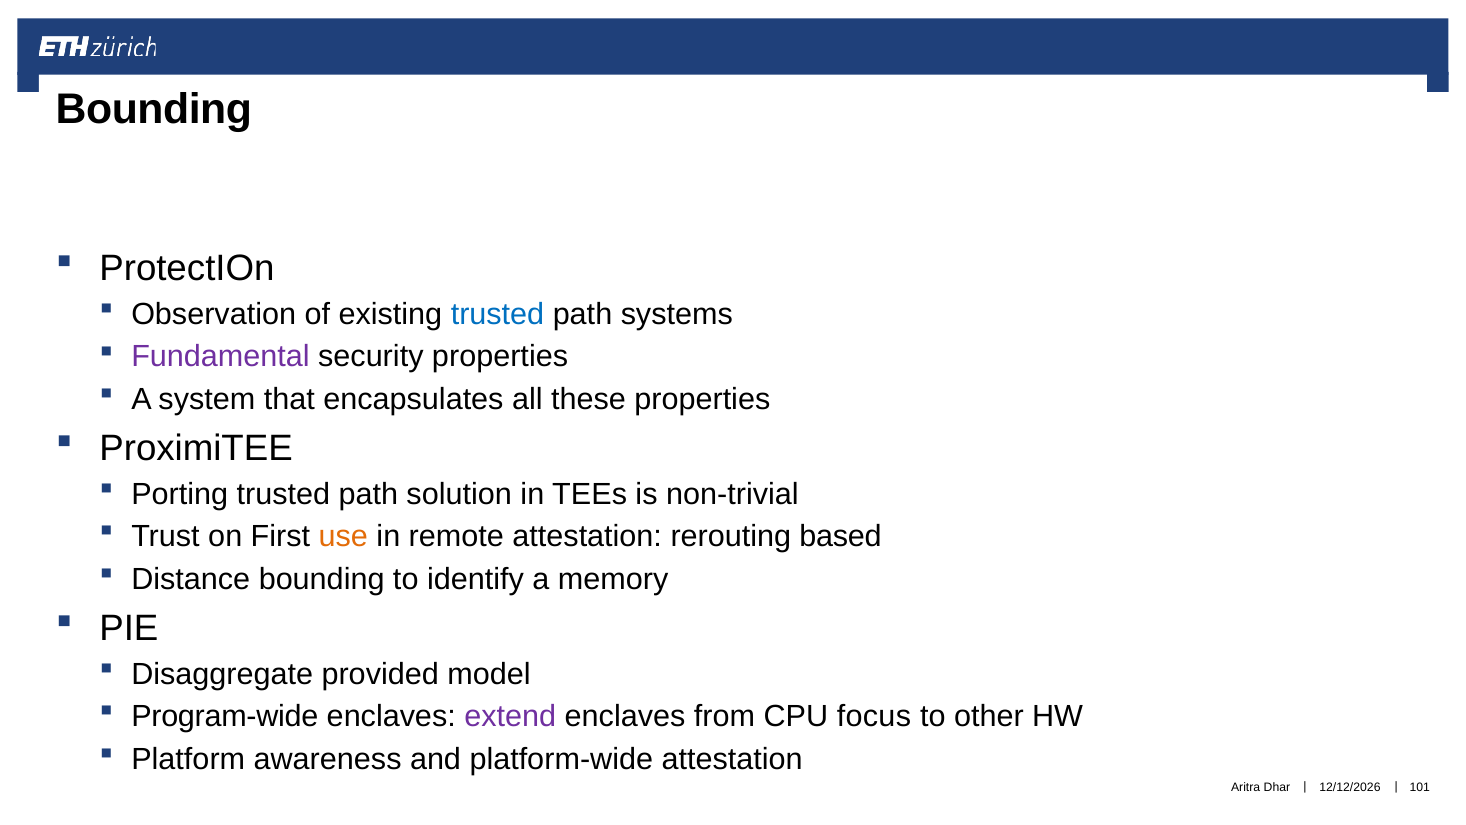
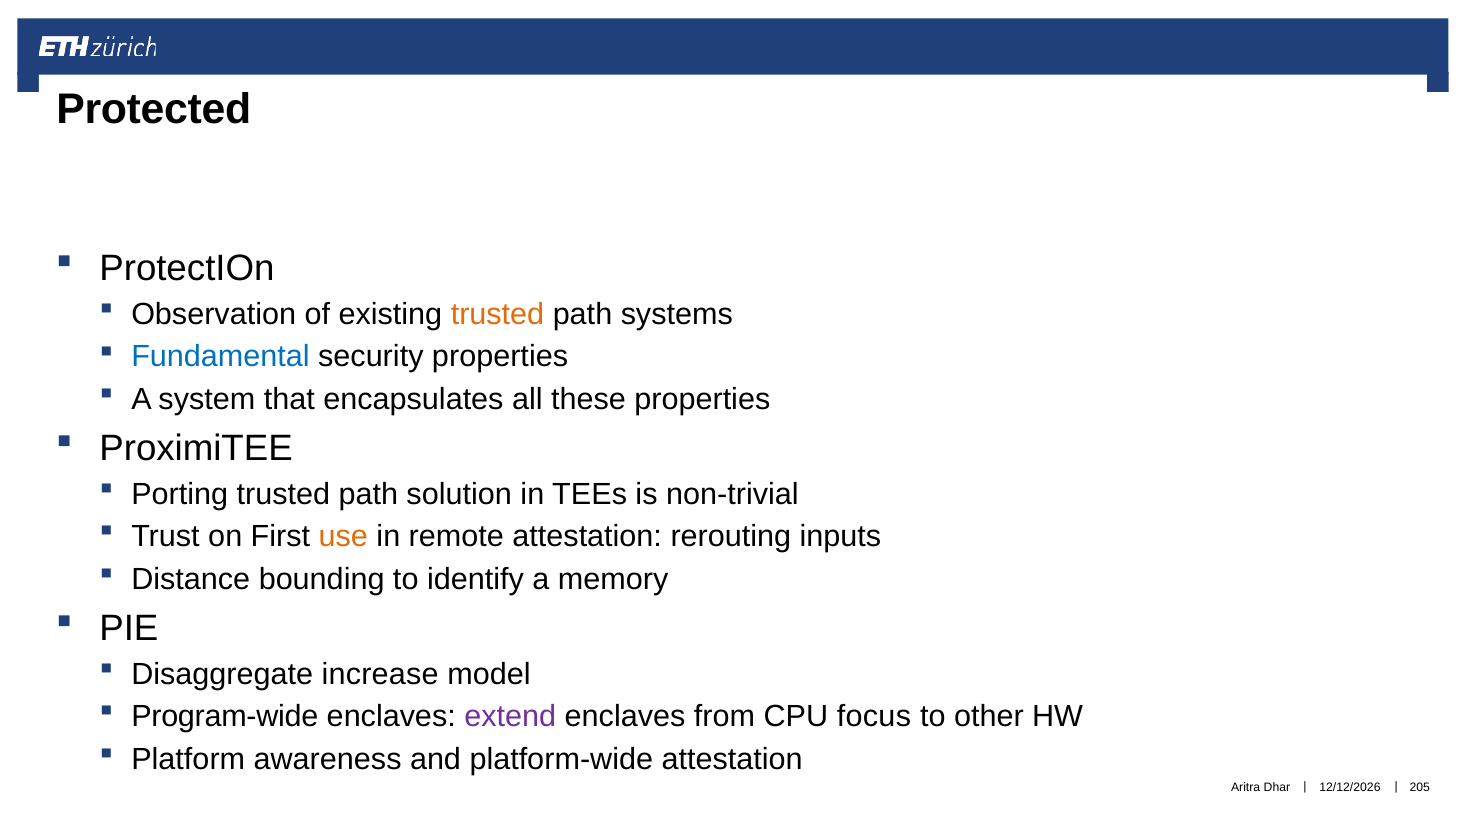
Bounding: Bounding -> Protected (154, 110)
trusted colour: blue -> orange (497, 314)
Fundamental colour: purple -> blue (220, 357)
based: based -> inputs (840, 537)
provided: provided -> increase (380, 674)
101: 101 -> 205 (1420, 788)
